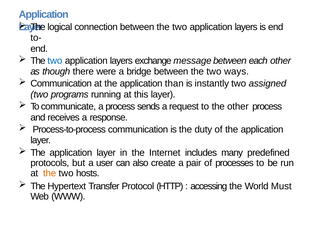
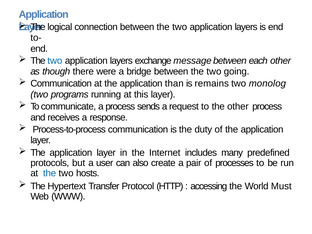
ways: ways -> going (237, 72)
instantly: instantly -> remains (212, 84)
assigned: assigned -> monolog (267, 84)
the colour: orange -> blue (50, 173)
